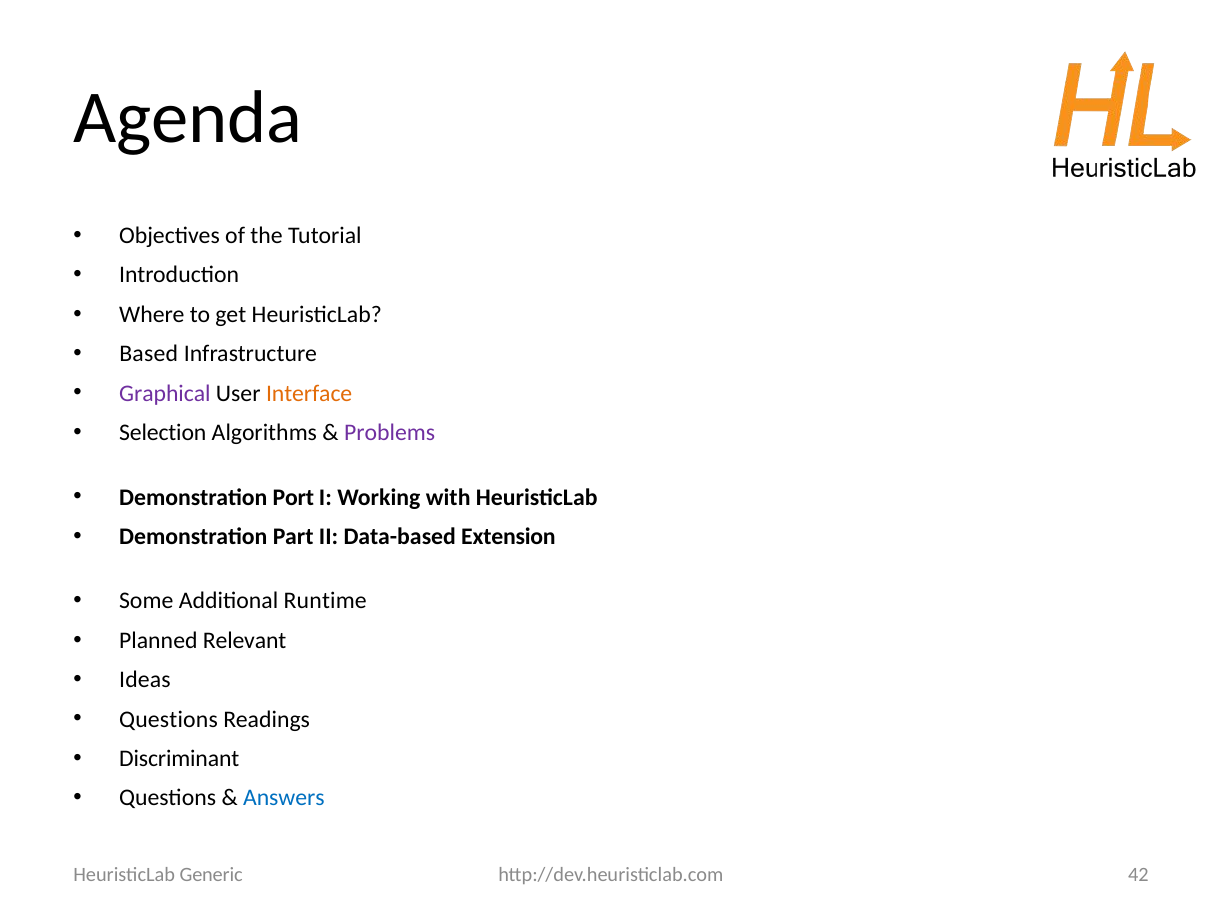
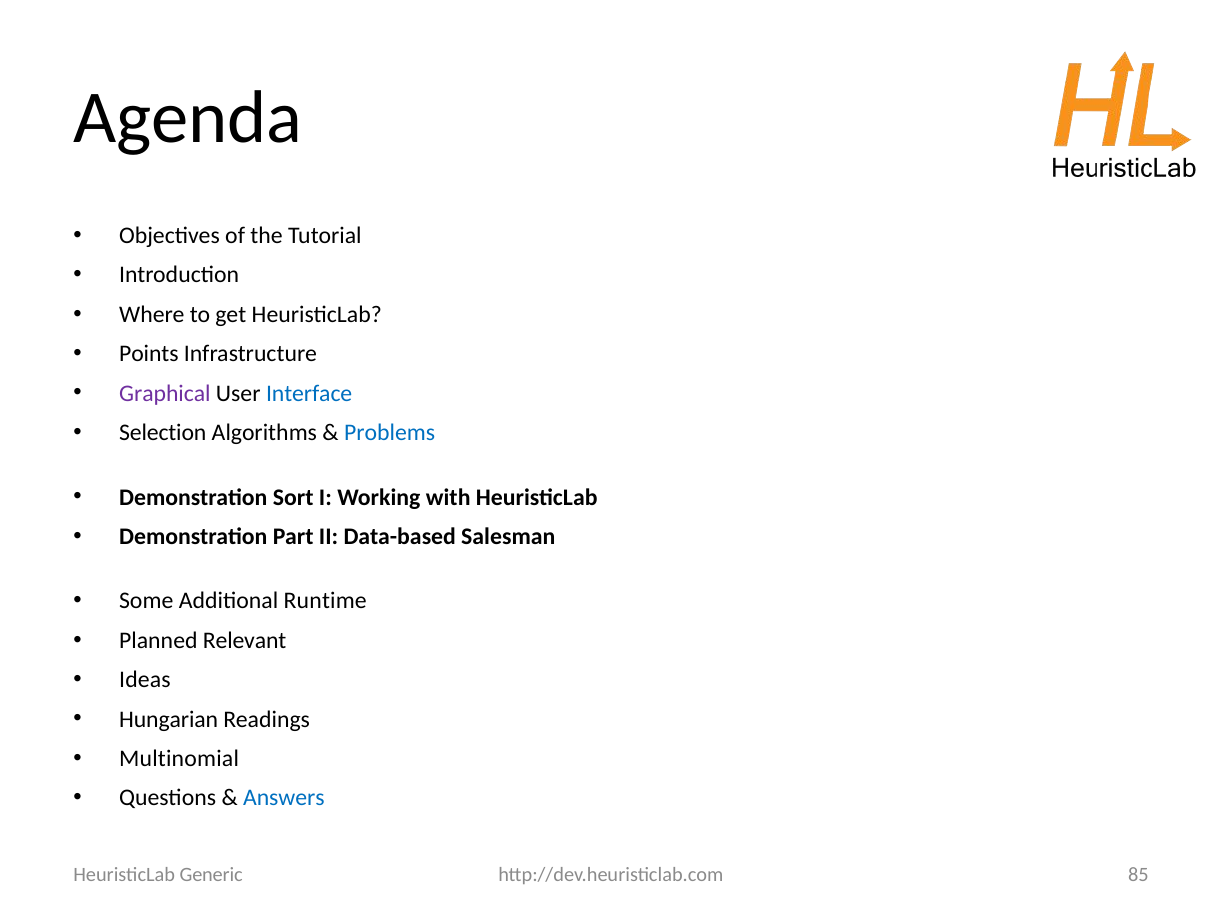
Based: Based -> Points (149, 354)
Interface colour: orange -> blue (309, 393)
Problems colour: purple -> blue (390, 433)
Port: Port -> Sort (293, 497)
Extension: Extension -> Salesman (508, 537)
Questions: Questions -> Hungarian (169, 720)
Discriminant: Discriminant -> Multinomial (179, 759)
42: 42 -> 85 (1138, 875)
